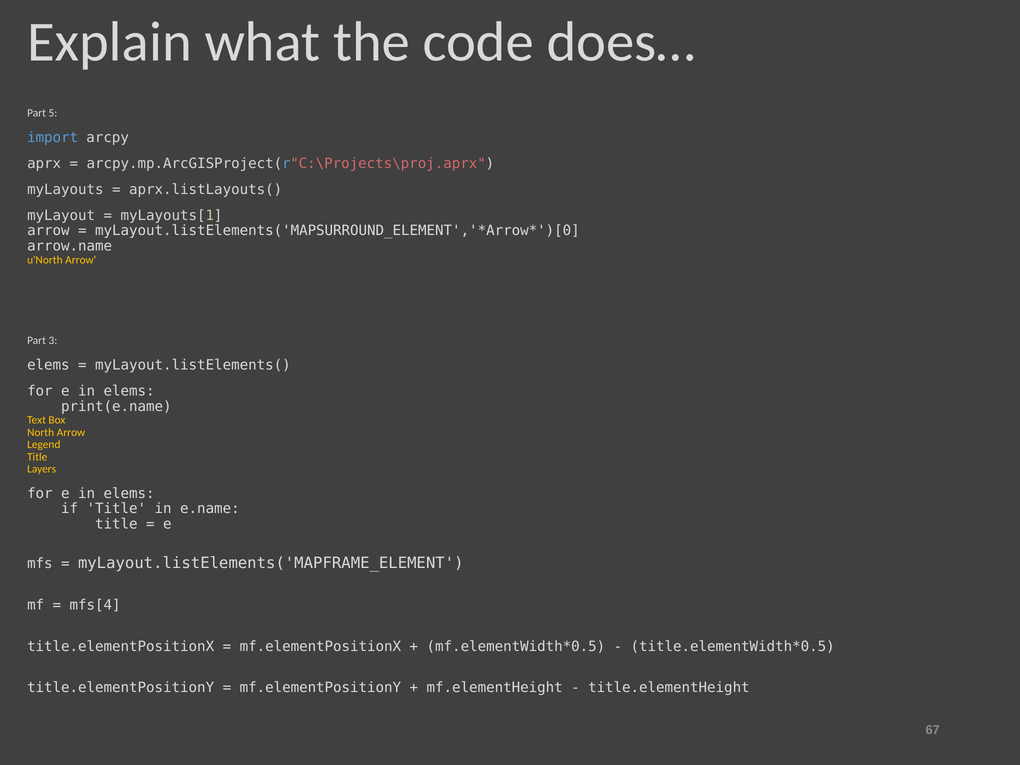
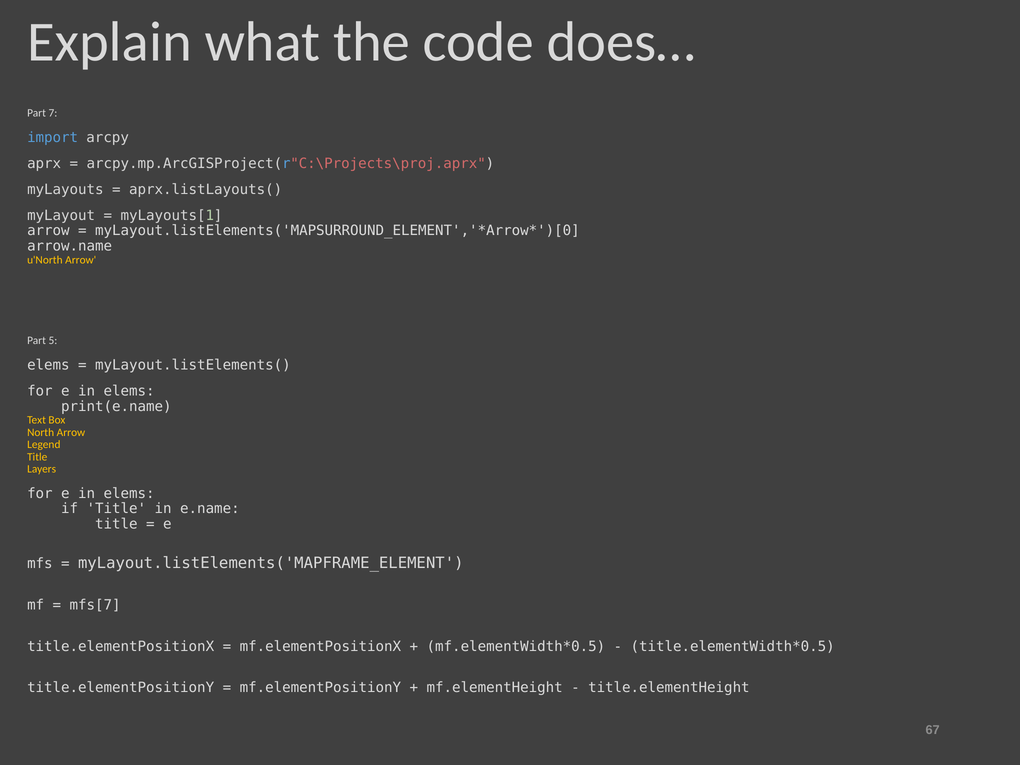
5: 5 -> 7 (53, 113)
3: 3 -> 5 (53, 341)
mfs[4: mfs[4 -> mfs[7 (95, 605)
